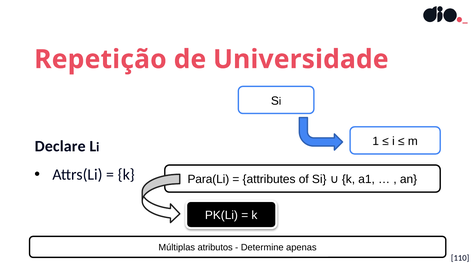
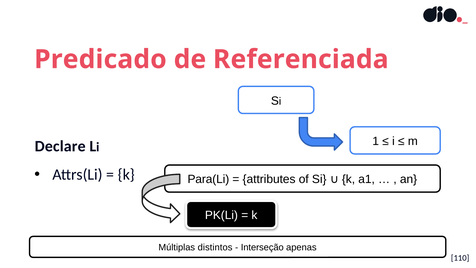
Repetição: Repetição -> Predicado (100, 59)
Universidade: Universidade -> Referenciada (301, 59)
atributos: atributos -> distintos (215, 247)
Determine: Determine -> Interseção (262, 247)
